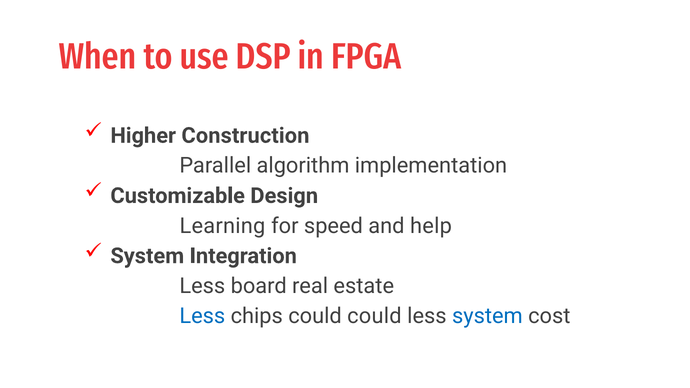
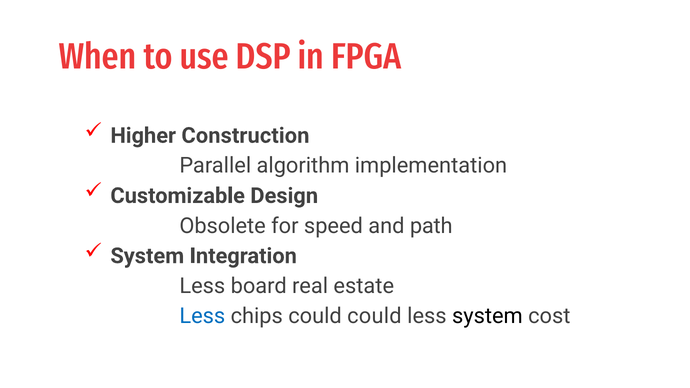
Learning: Learning -> Obsolete (223, 226)
help: help -> path (431, 226)
system colour: blue -> black (487, 316)
